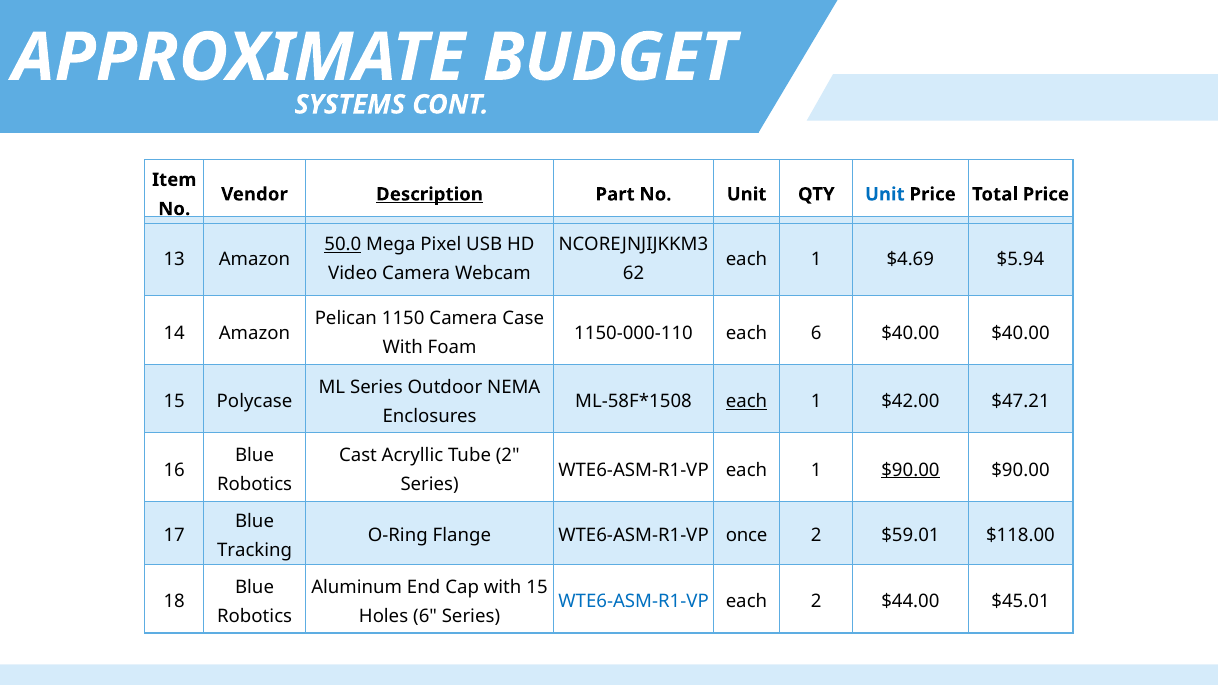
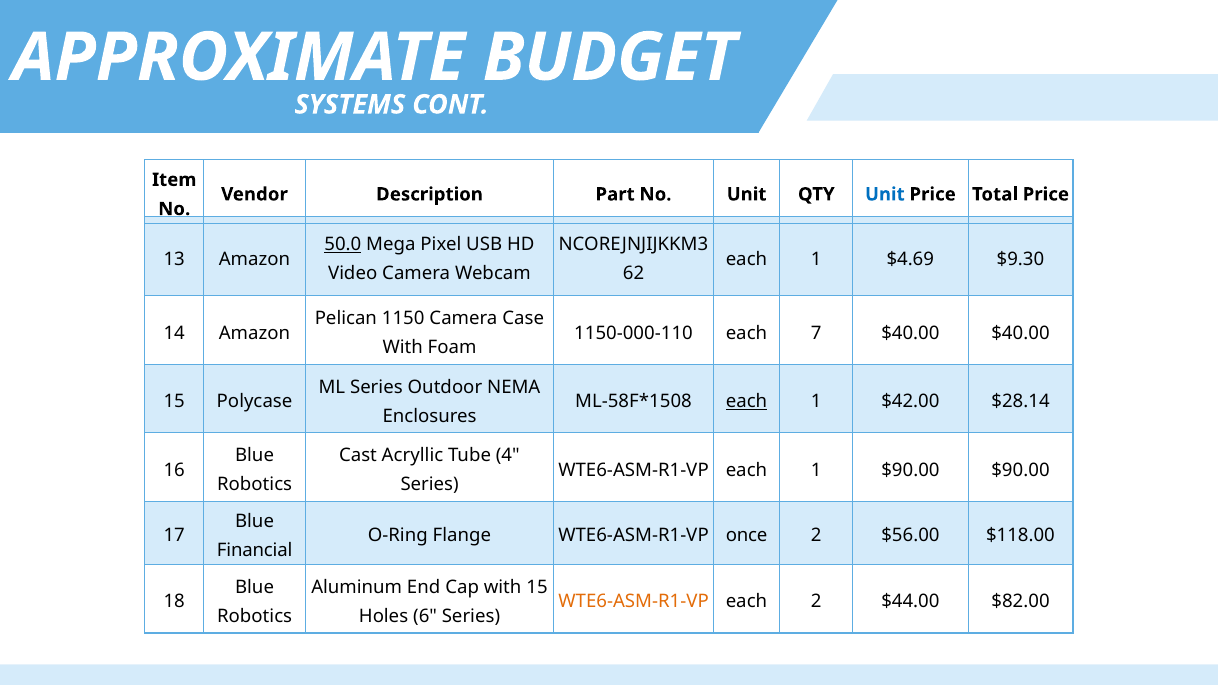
Description underline: present -> none (430, 194)
$5.94: $5.94 -> $9.30 (1020, 259)
each 6: 6 -> 7 (816, 333)
$47.21: $47.21 -> $28.14 (1021, 402)
Tube 2: 2 -> 4 (508, 455)
$90.00 underline: present -> none (910, 470)
$59.01: $59.01 -> $56.00 (910, 536)
Tracking: Tracking -> Financial (255, 550)
WTE6-ASM-R1-VP colour: blue -> orange (634, 602)
$45.01: $45.01 -> $82.00 (1021, 602)
